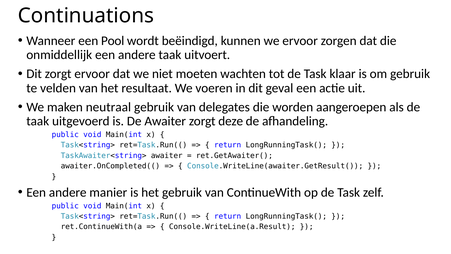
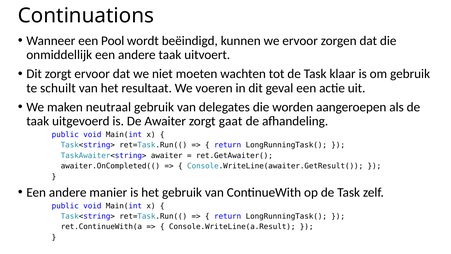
velden: velden -> schuilt (58, 88)
deze: deze -> gaat (231, 121)
